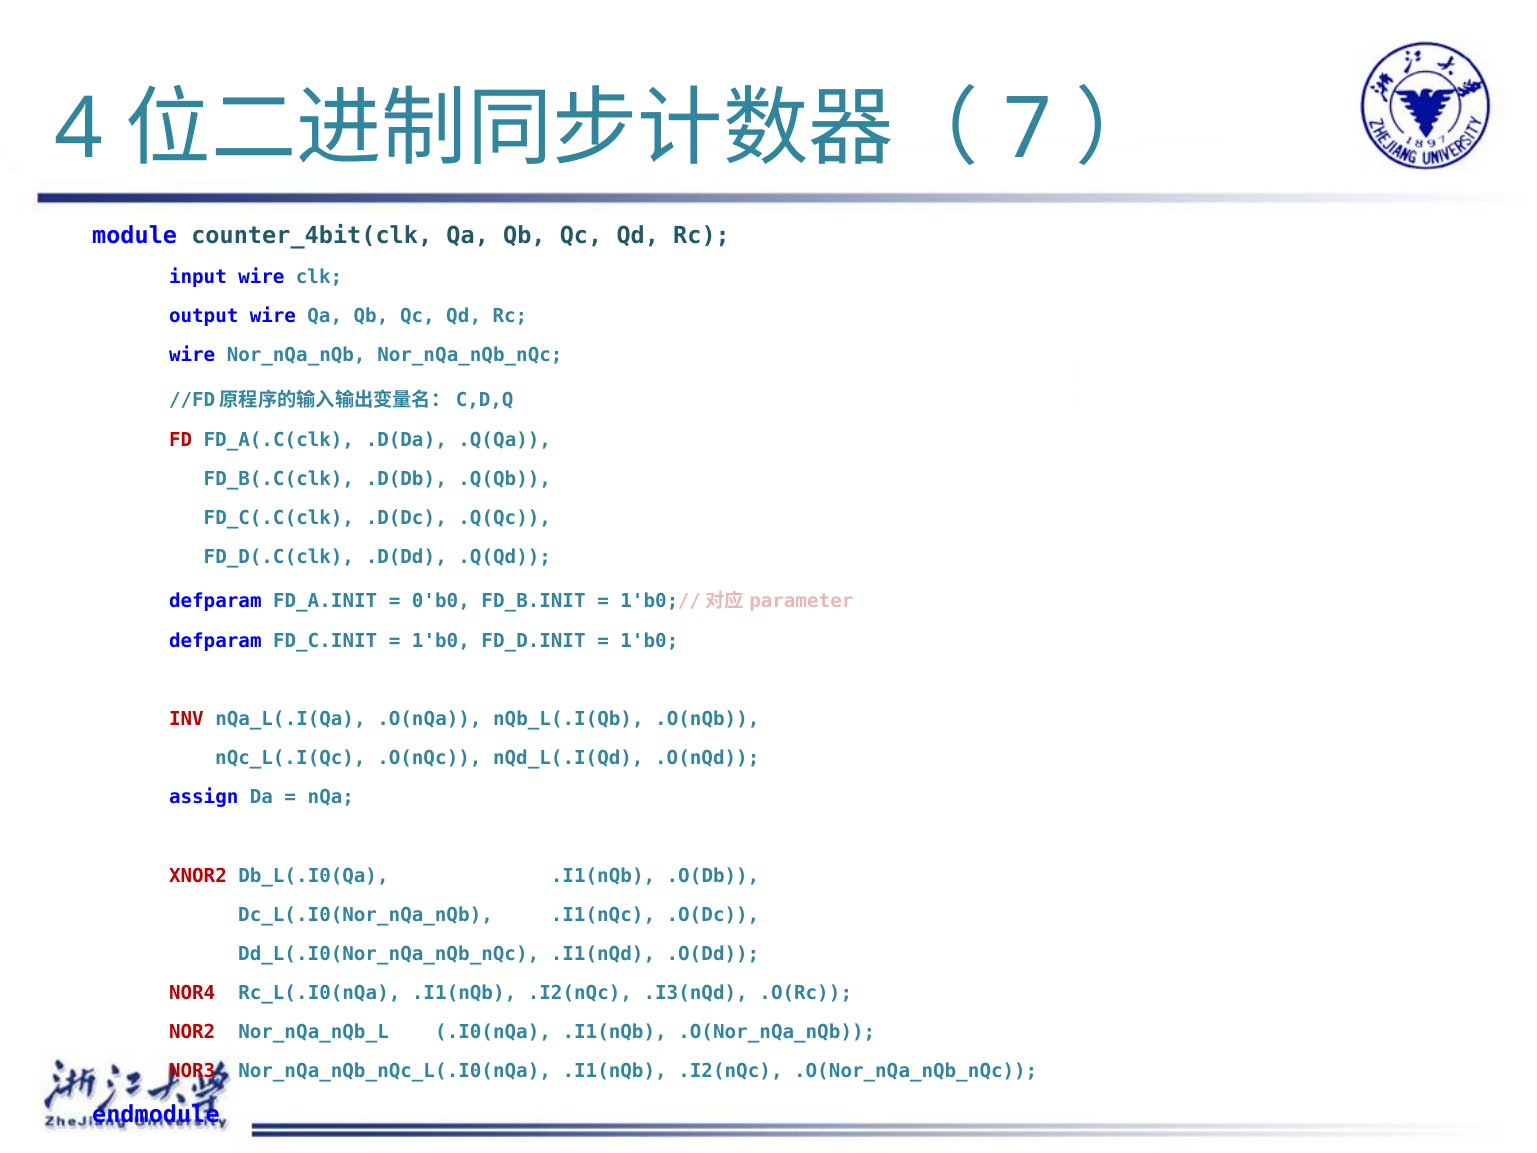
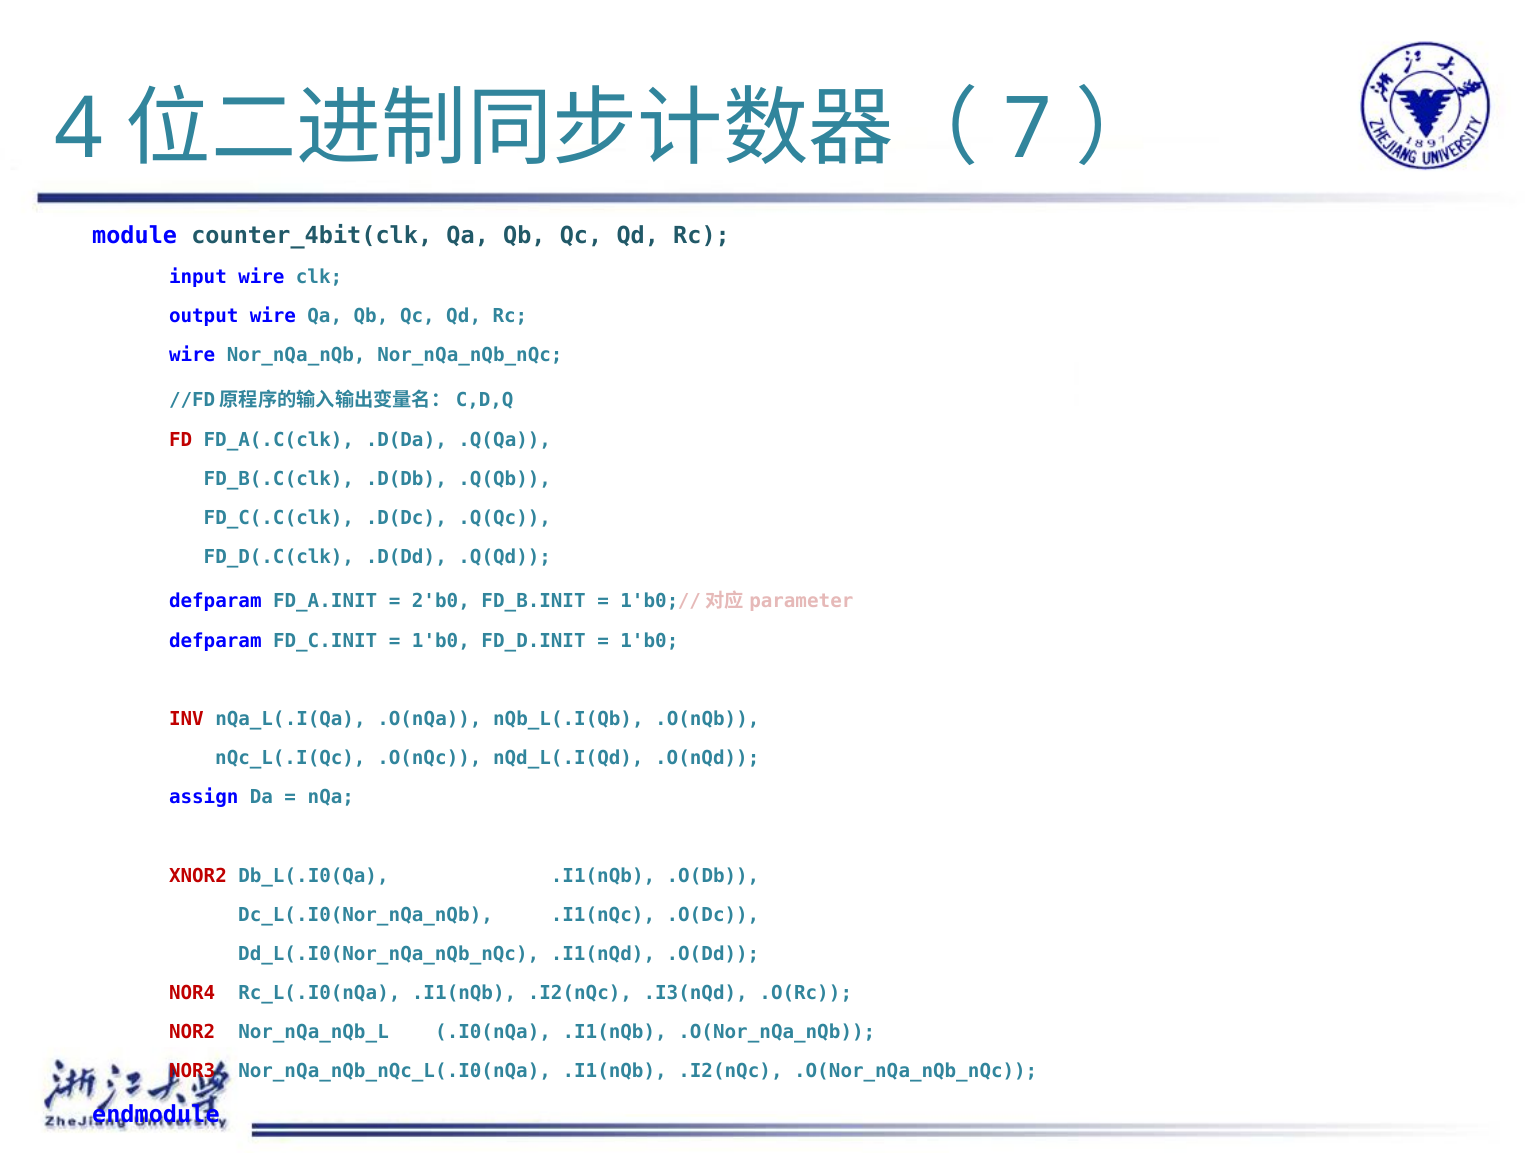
0'b0: 0'b0 -> 2'b0 (441, 601)
